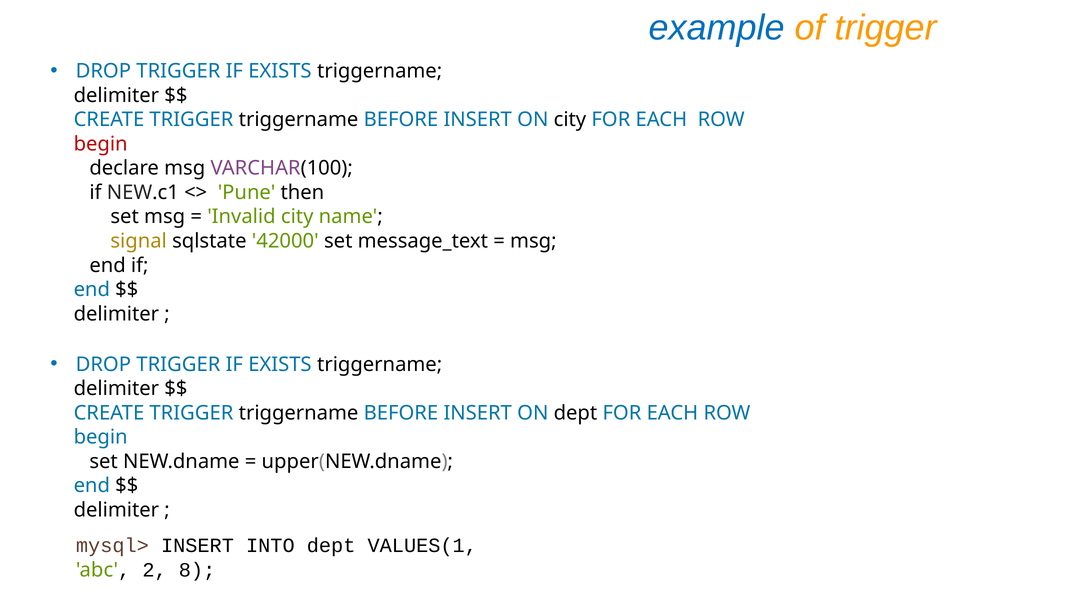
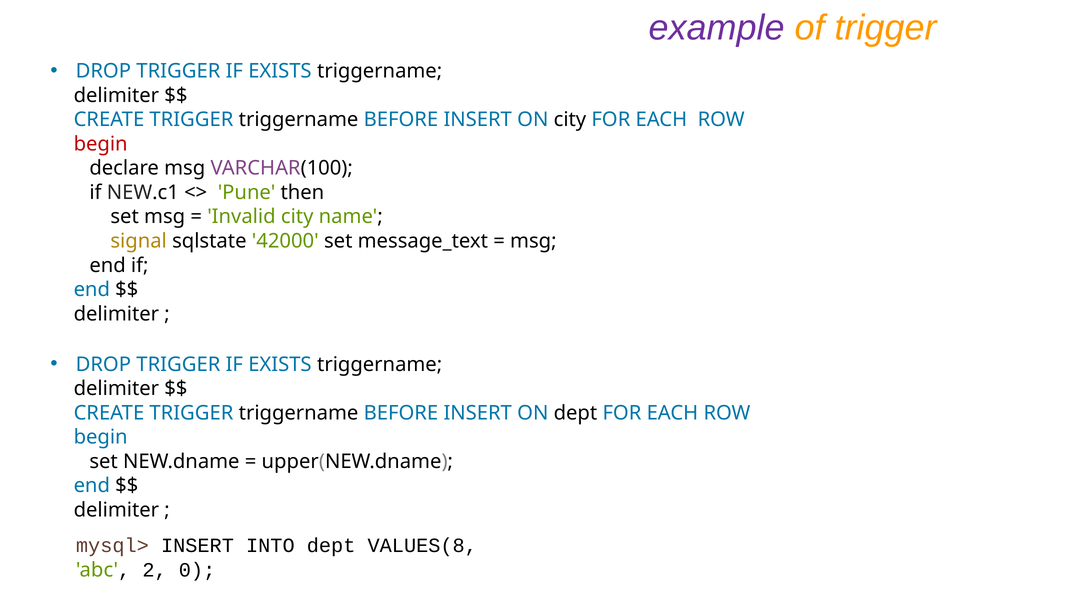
example colour: blue -> purple (717, 28)
VALUES(1: VALUES(1 -> VALUES(8 (422, 546)
8: 8 -> 0 (197, 570)
